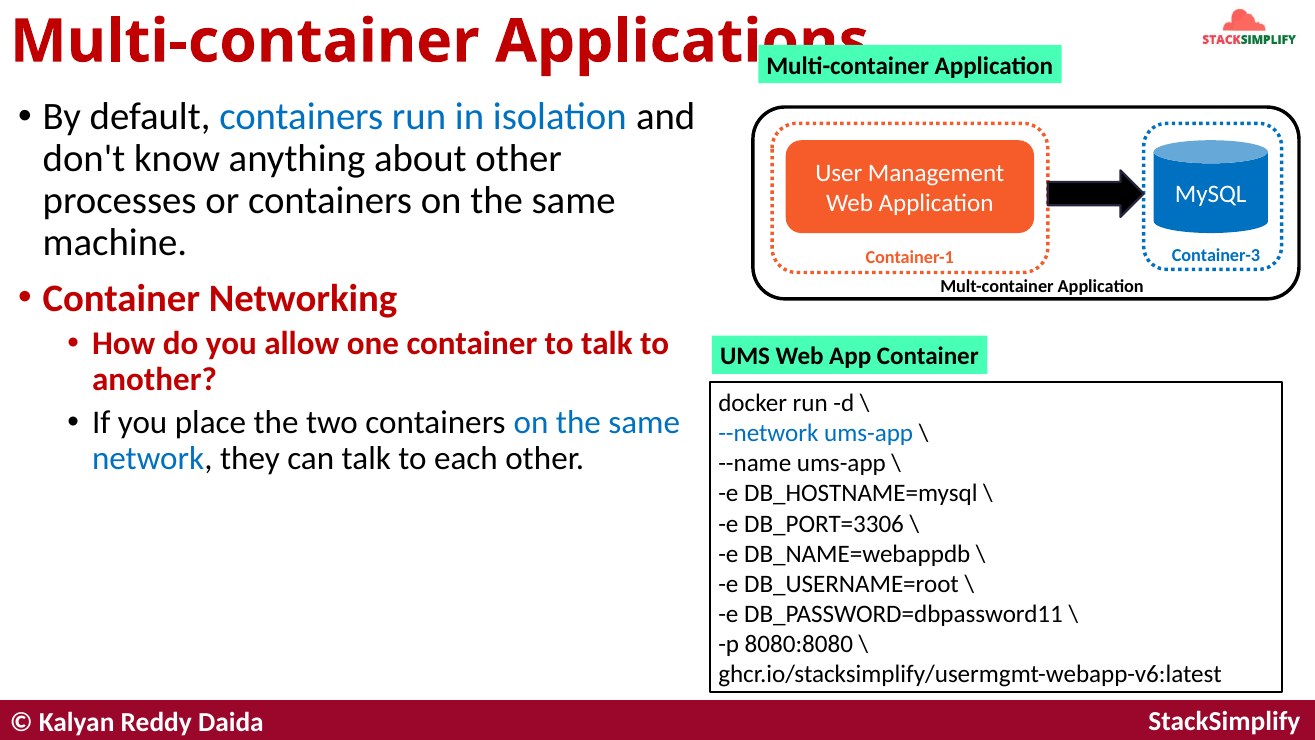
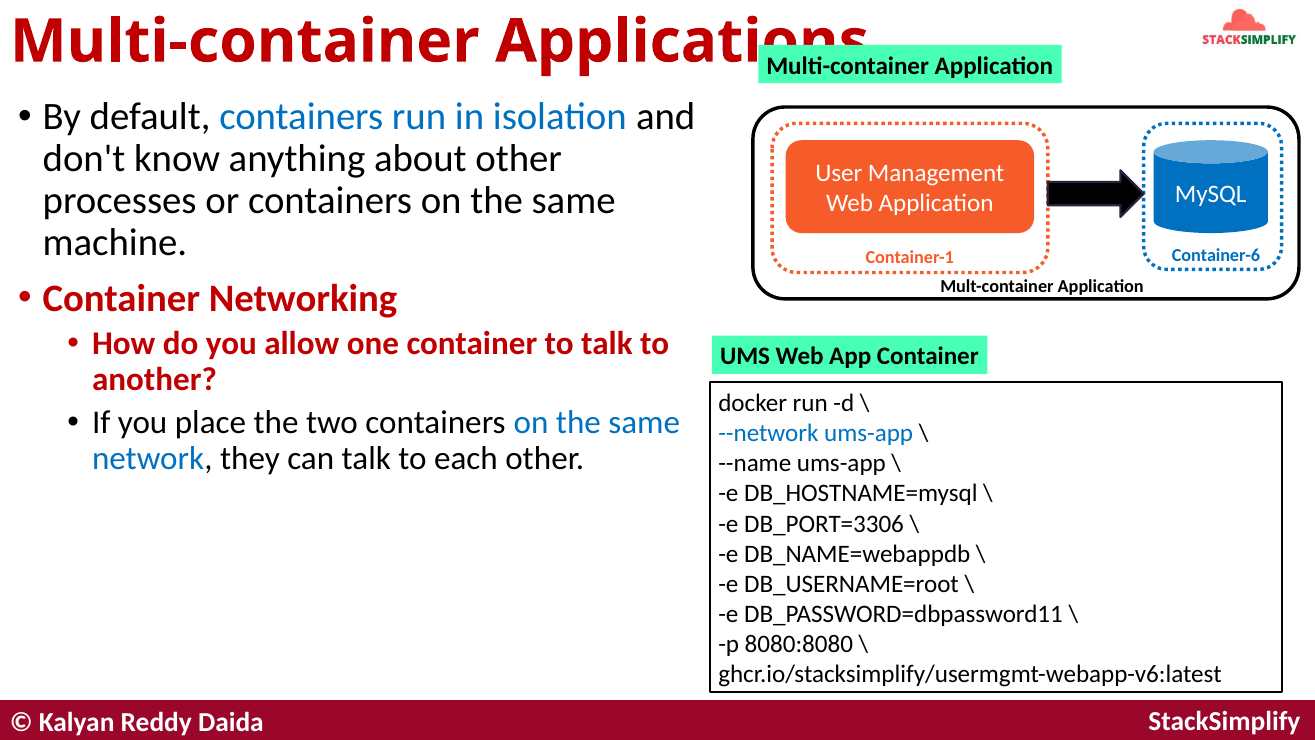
Container-3: Container-3 -> Container-6 (1216, 255)
